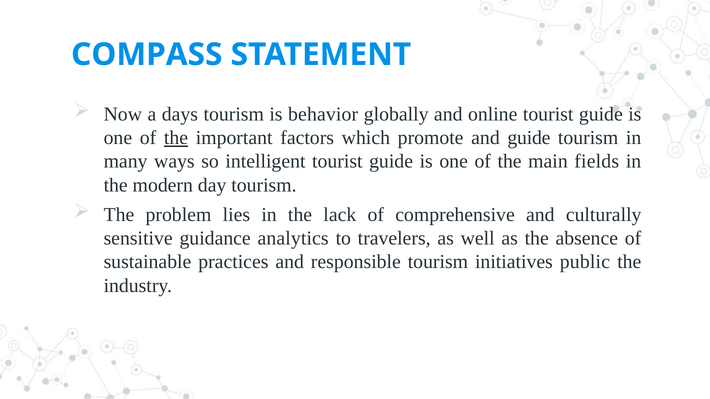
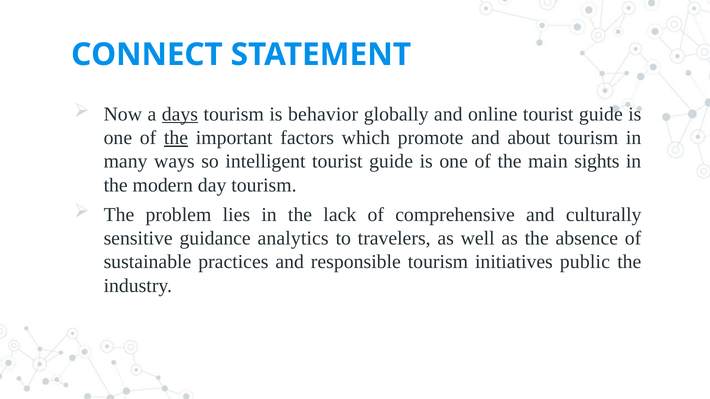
COMPASS: COMPASS -> CONNECT (147, 55)
days underline: none -> present (180, 114)
and guide: guide -> about (529, 138)
fields: fields -> sights (597, 162)
